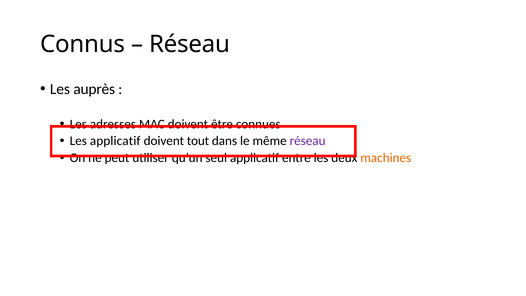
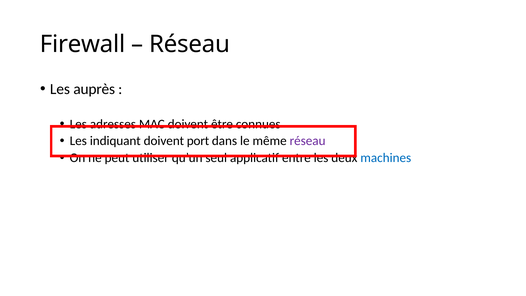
Connus: Connus -> Firewall (83, 44)
Les applicatif: applicatif -> indiquant (115, 141)
tout: tout -> port (198, 141)
machines colour: orange -> blue (386, 158)
